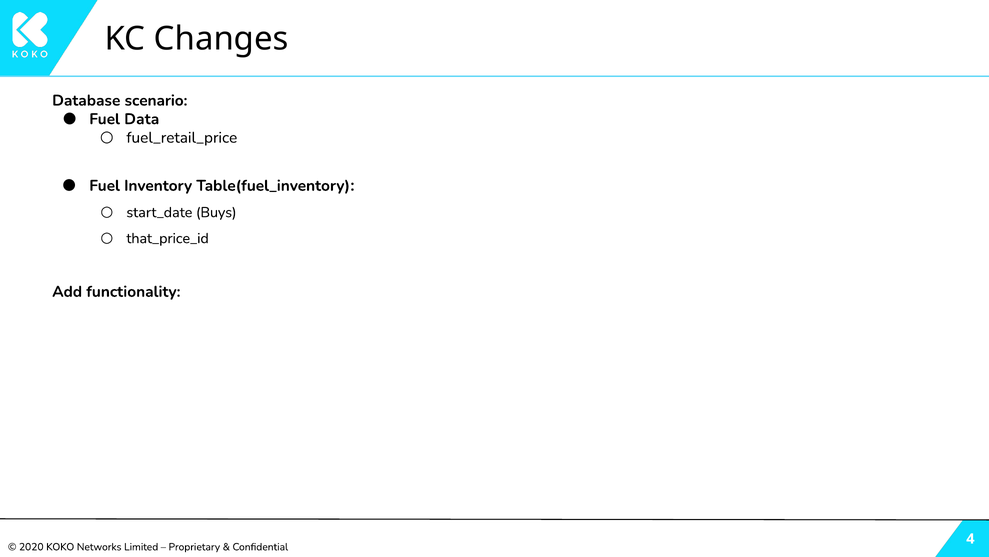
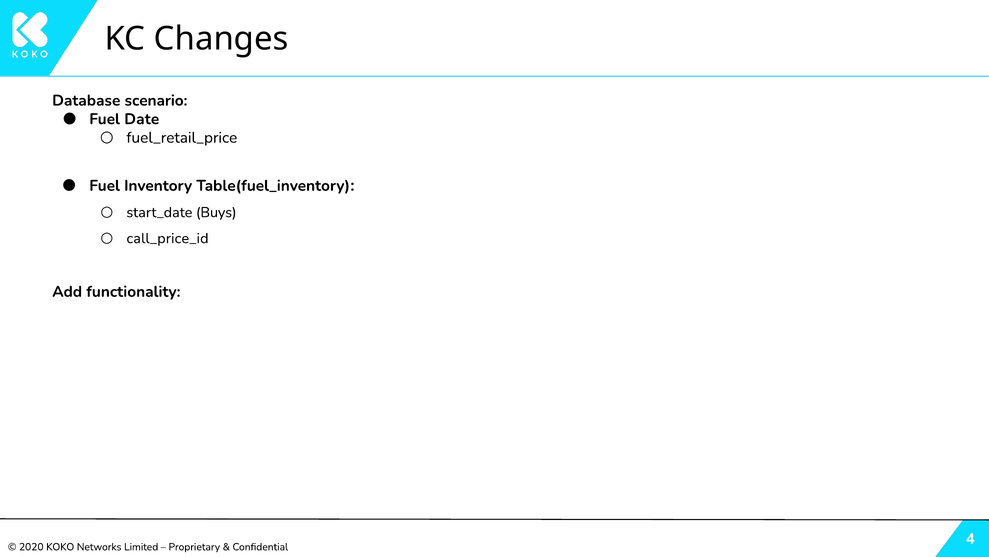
Data: Data -> Date (142, 119)
that_price_id: that_price_id -> call_price_id (167, 238)
